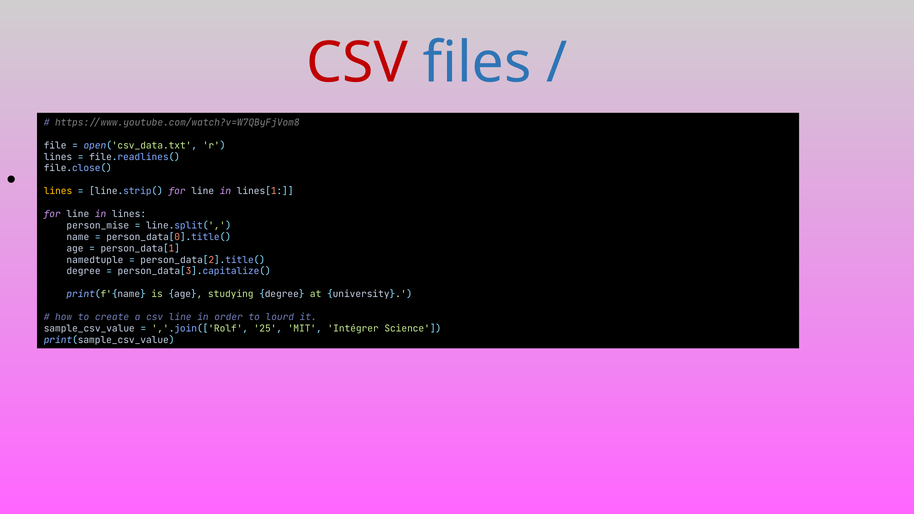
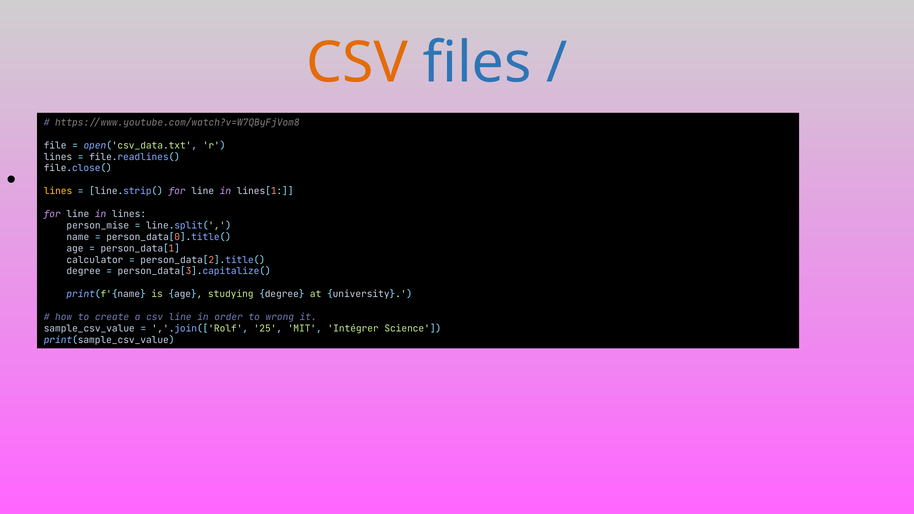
CSV colour: red -> orange (357, 63)
namedtuple: namedtuple -> calculator (95, 260)
lourd: lourd -> wrong (280, 317)
